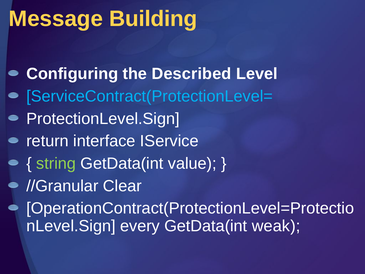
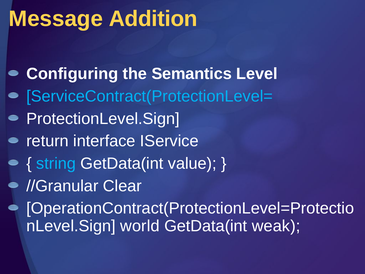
Building: Building -> Addition (153, 19)
Described: Described -> Semantics (192, 74)
string colour: light green -> light blue (56, 163)
every: every -> world (140, 226)
